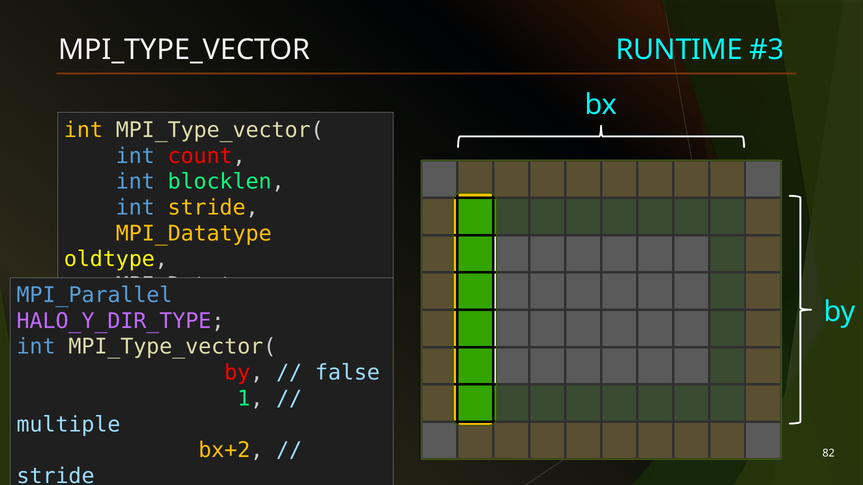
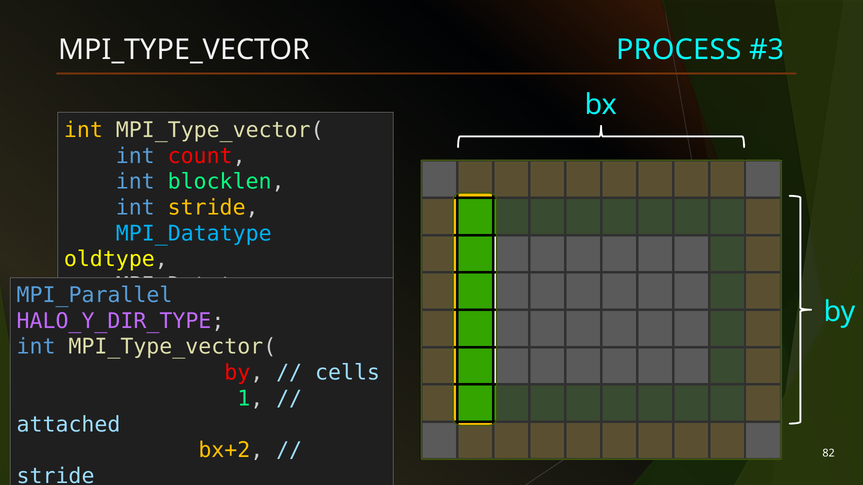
RUNTIME: RUNTIME -> PROCESS (679, 50)
MPI_Datatype colour: yellow -> light blue (194, 234)
false: false -> cells (348, 373)
multiple: multiple -> attached (69, 425)
